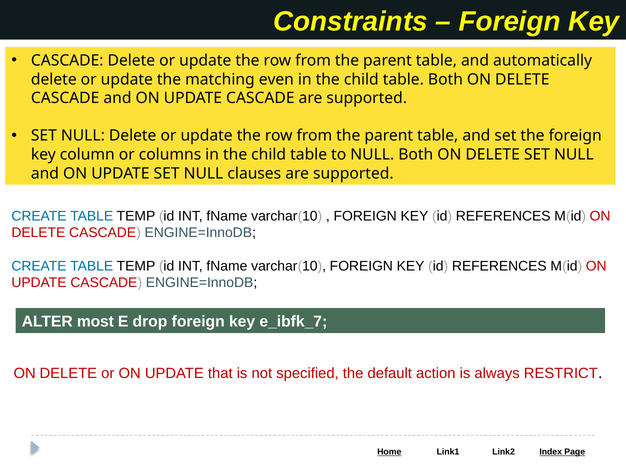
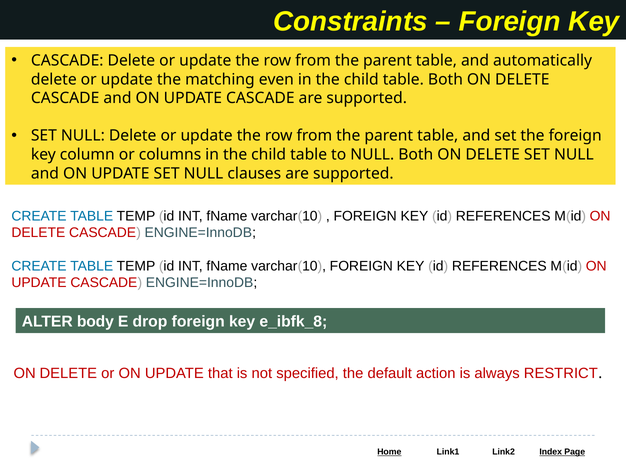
most: most -> body (95, 321)
e_ibfk_7: e_ibfk_7 -> e_ibfk_8 (293, 321)
